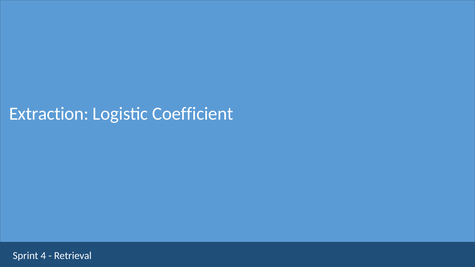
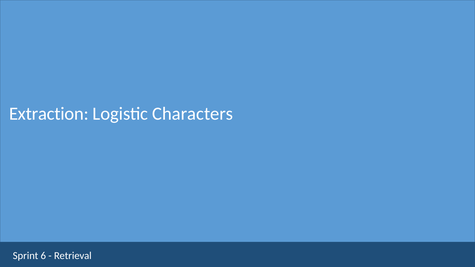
Coefficient: Coefficient -> Characters (193, 114)
4: 4 -> 6 (43, 256)
